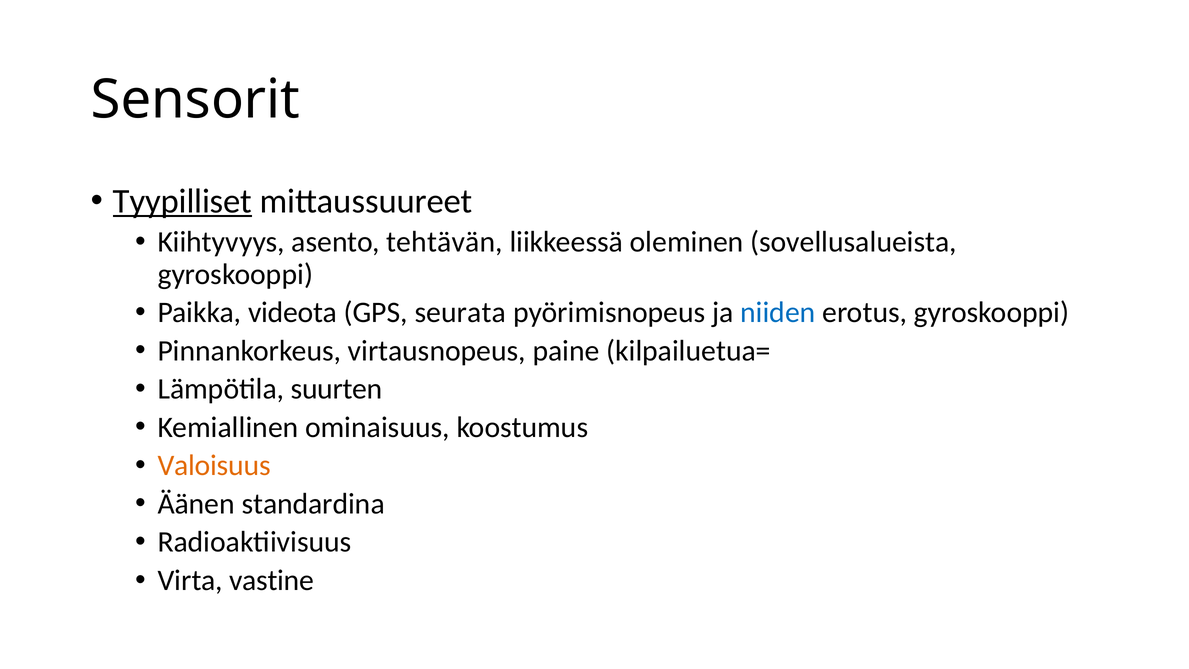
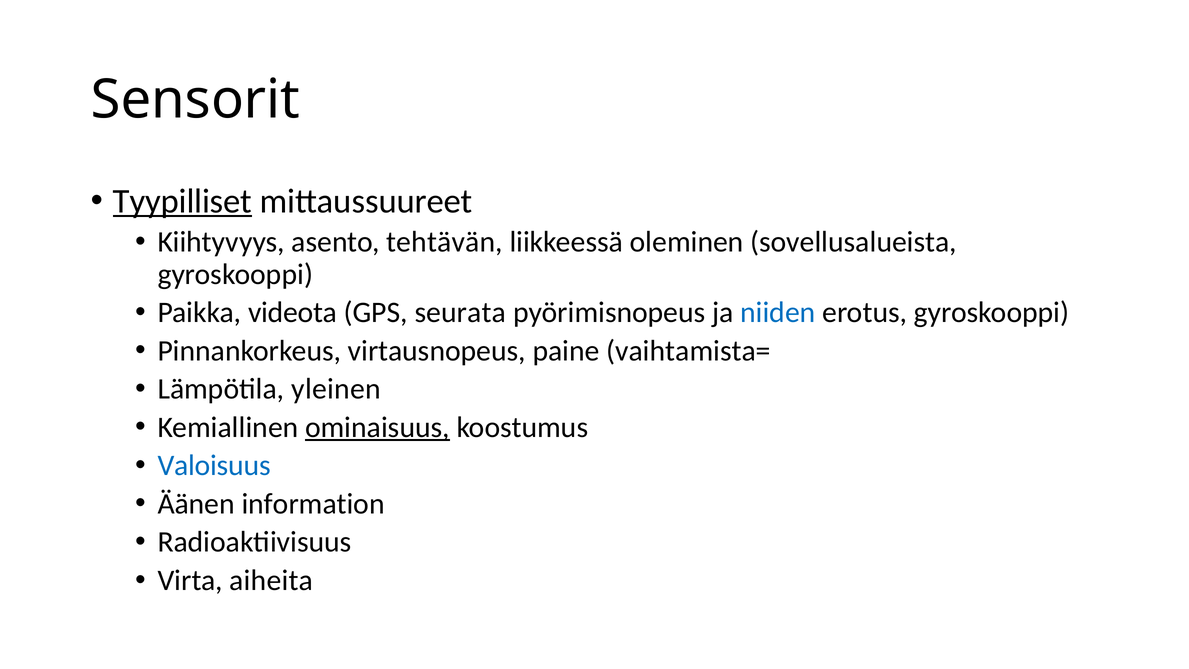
kilpailuetua=: kilpailuetua= -> vaihtamista= (688, 351)
suurten: suurten -> yleinen (336, 389)
ominaisuus underline: none -> present (377, 427)
Valoisuus colour: orange -> blue (214, 465)
standardina: standardina -> information (313, 504)
vastine: vastine -> aiheita (271, 580)
